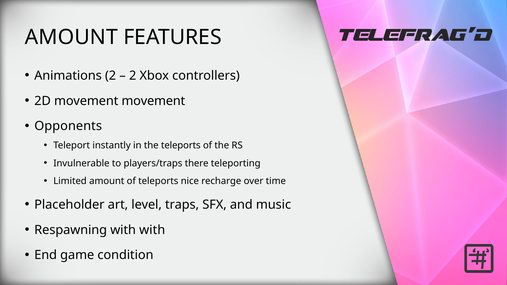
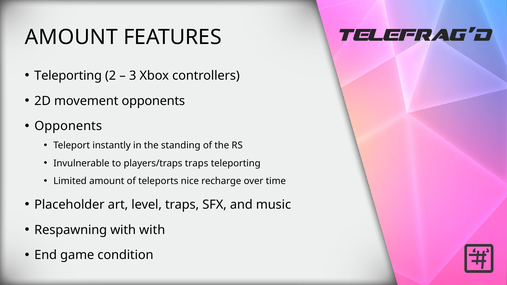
Animations: Animations -> Teleporting (68, 76)
2: 2 -> 3 (133, 76)
movement movement: movement -> opponents (153, 101)
the teleports: teleports -> standing (181, 146)
players/traps there: there -> traps (197, 163)
